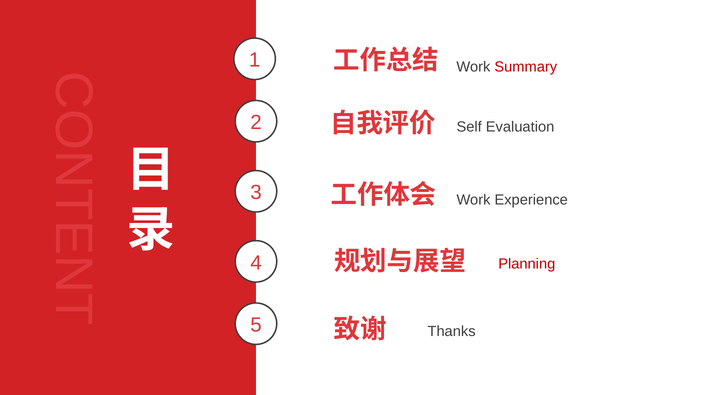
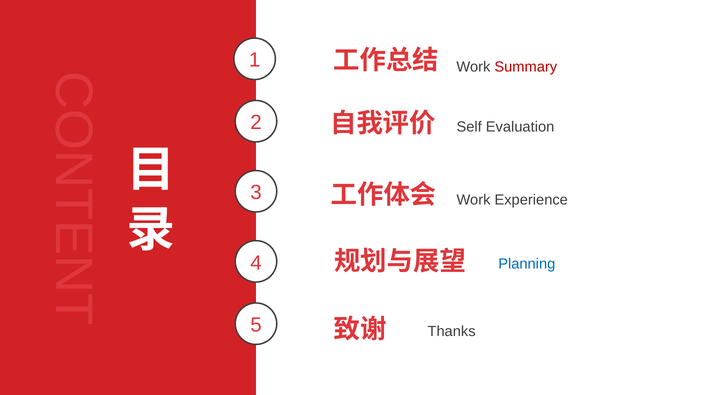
Planning colour: red -> blue (527, 264)
